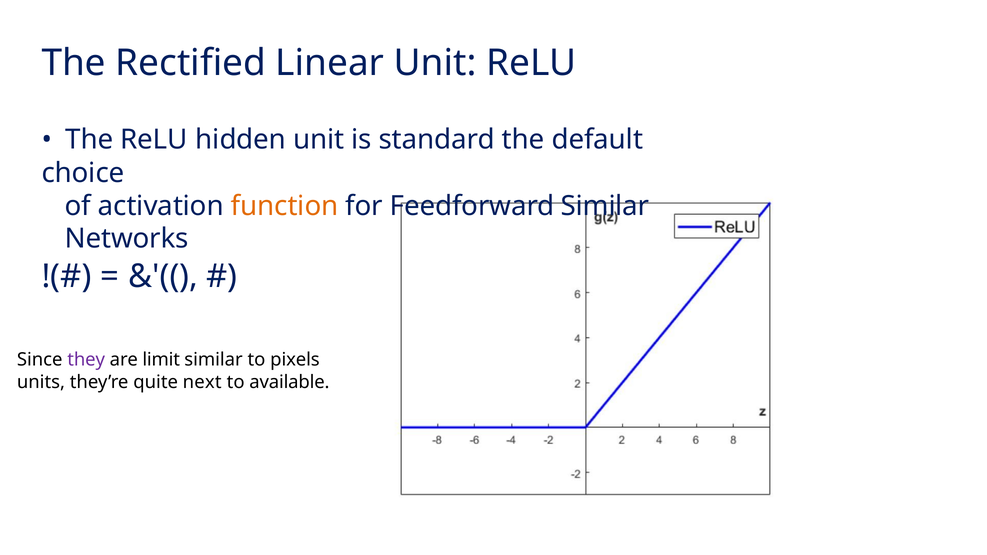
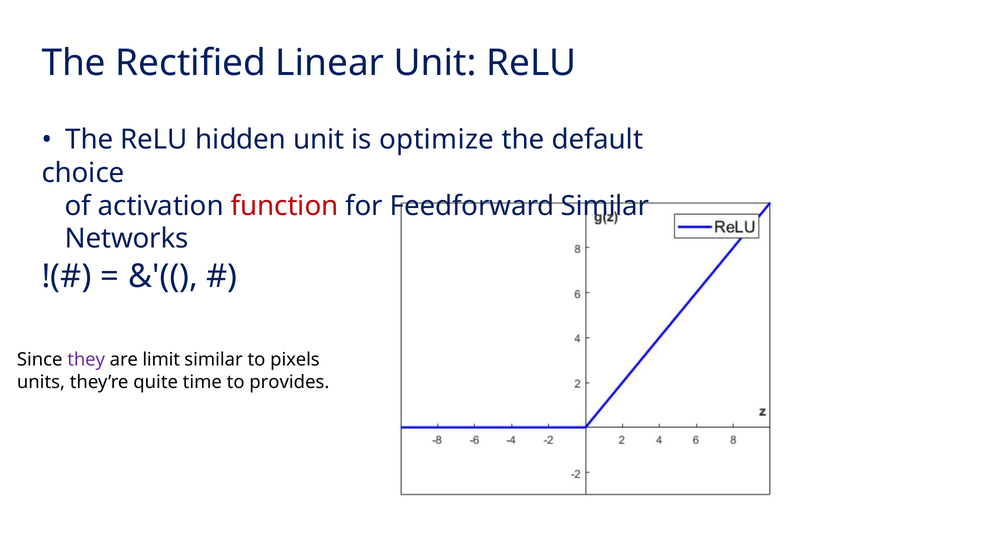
standard: standard -> optimize (437, 140)
function colour: orange -> red (285, 206)
next: next -> time (202, 382)
available: available -> provides (289, 382)
